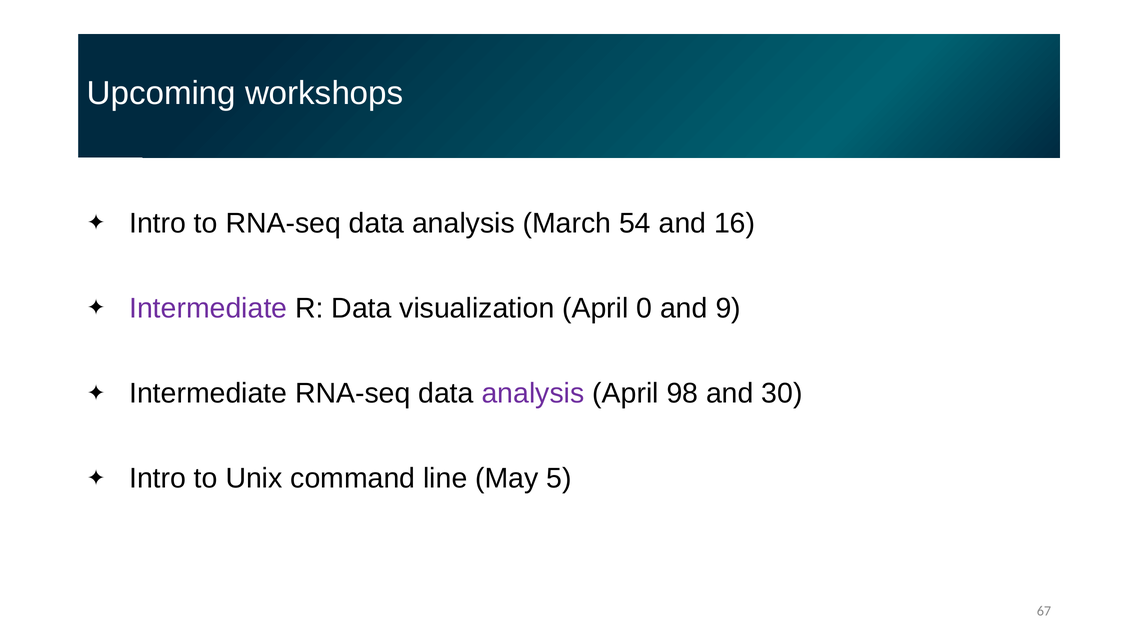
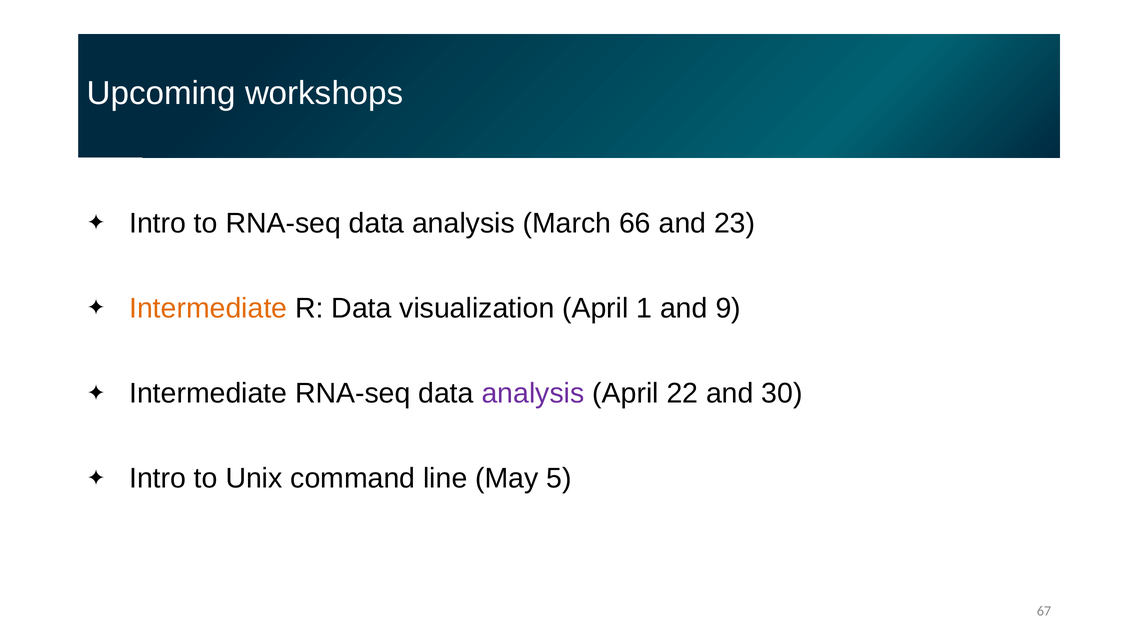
54: 54 -> 66 (635, 223)
16: 16 -> 23 (735, 223)
Intermediate colour: purple -> orange (208, 308)
0: 0 -> 1 (644, 308)
98: 98 -> 22 (682, 393)
